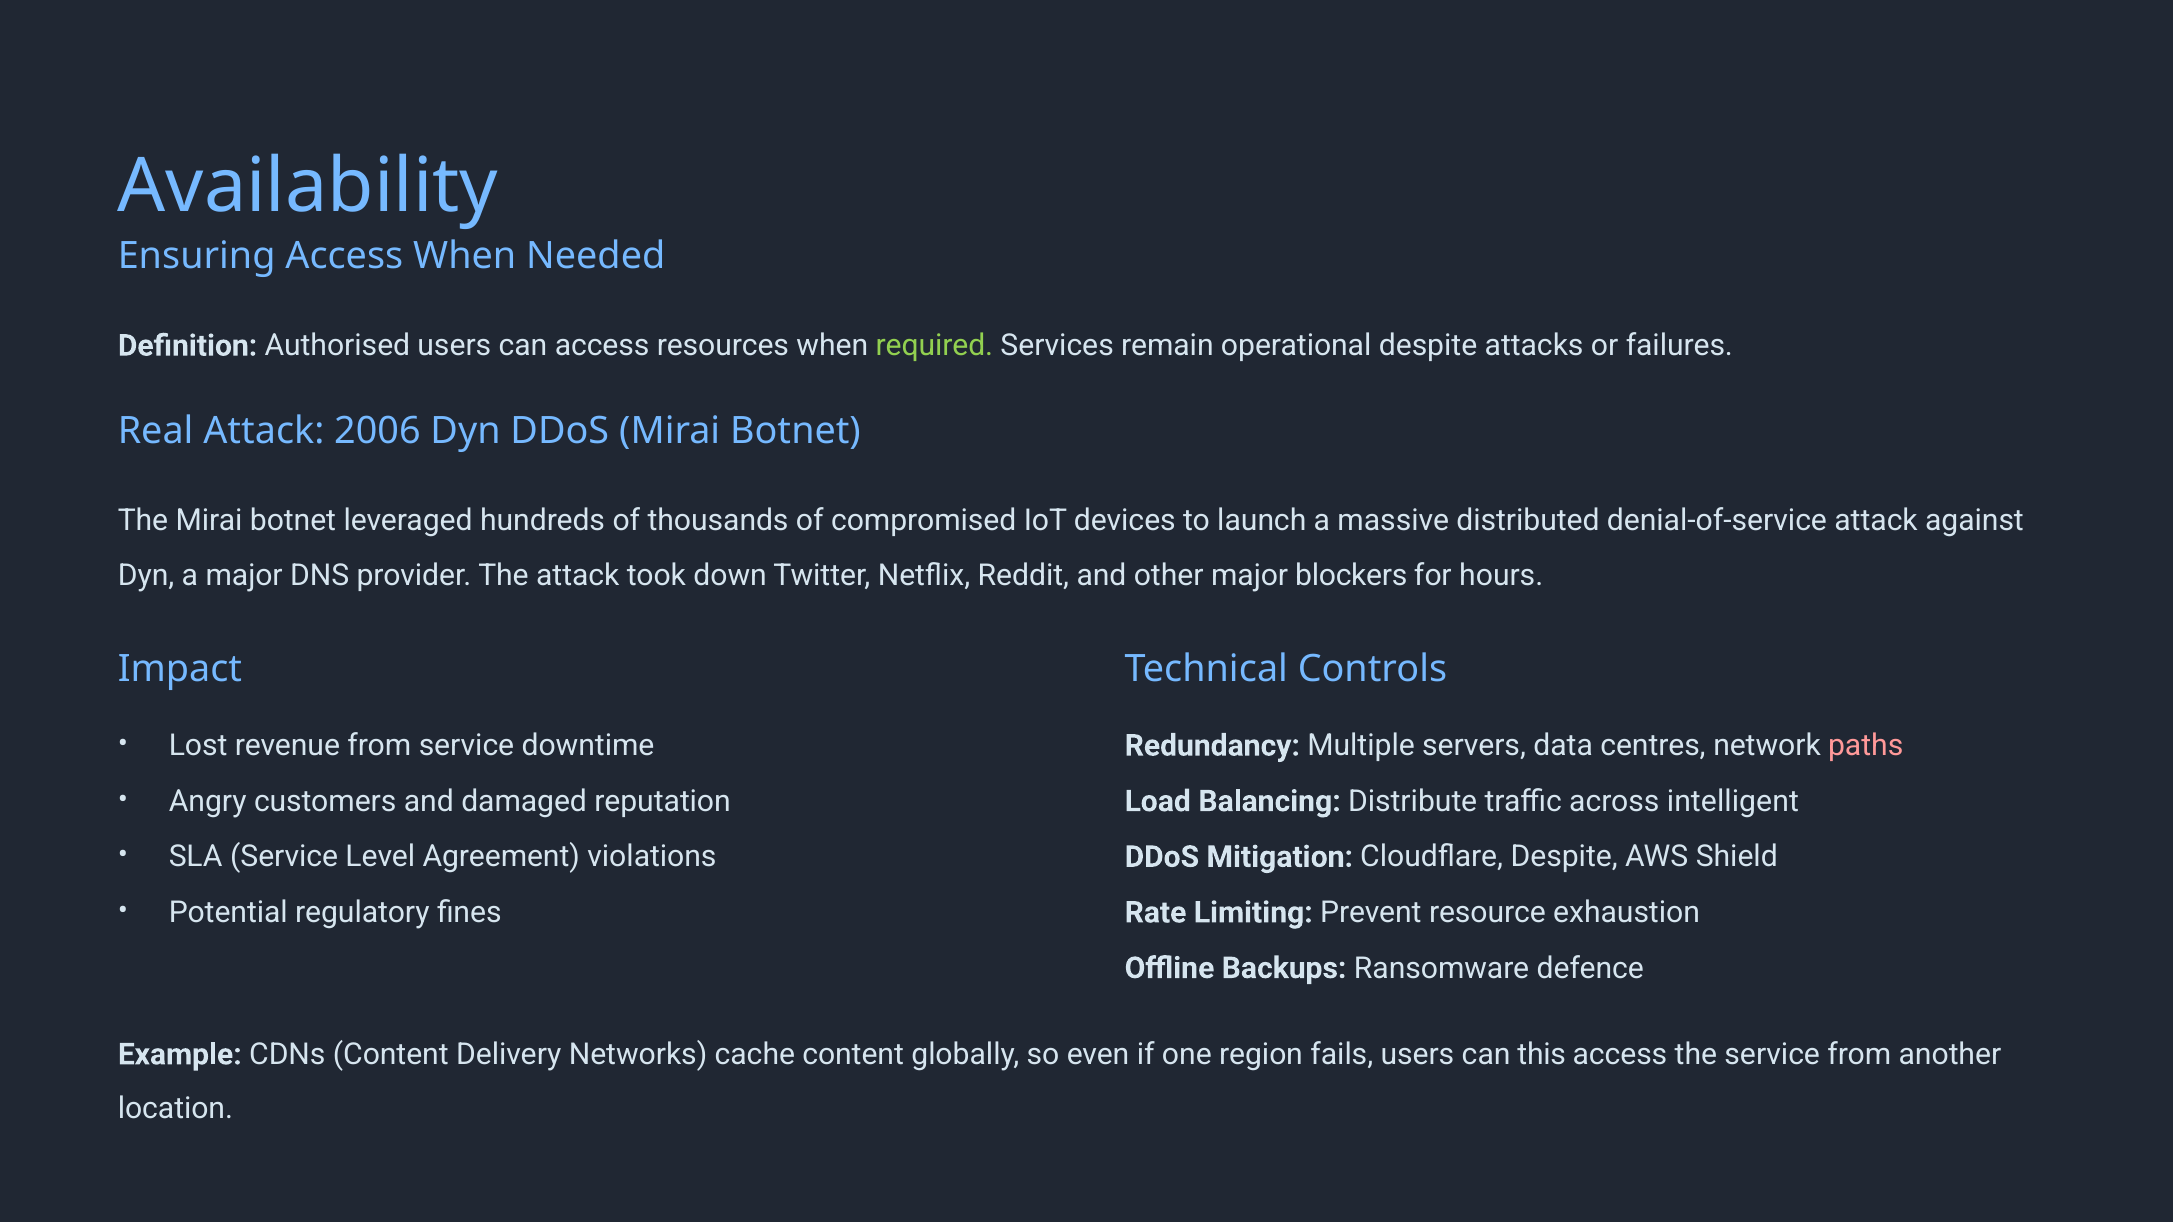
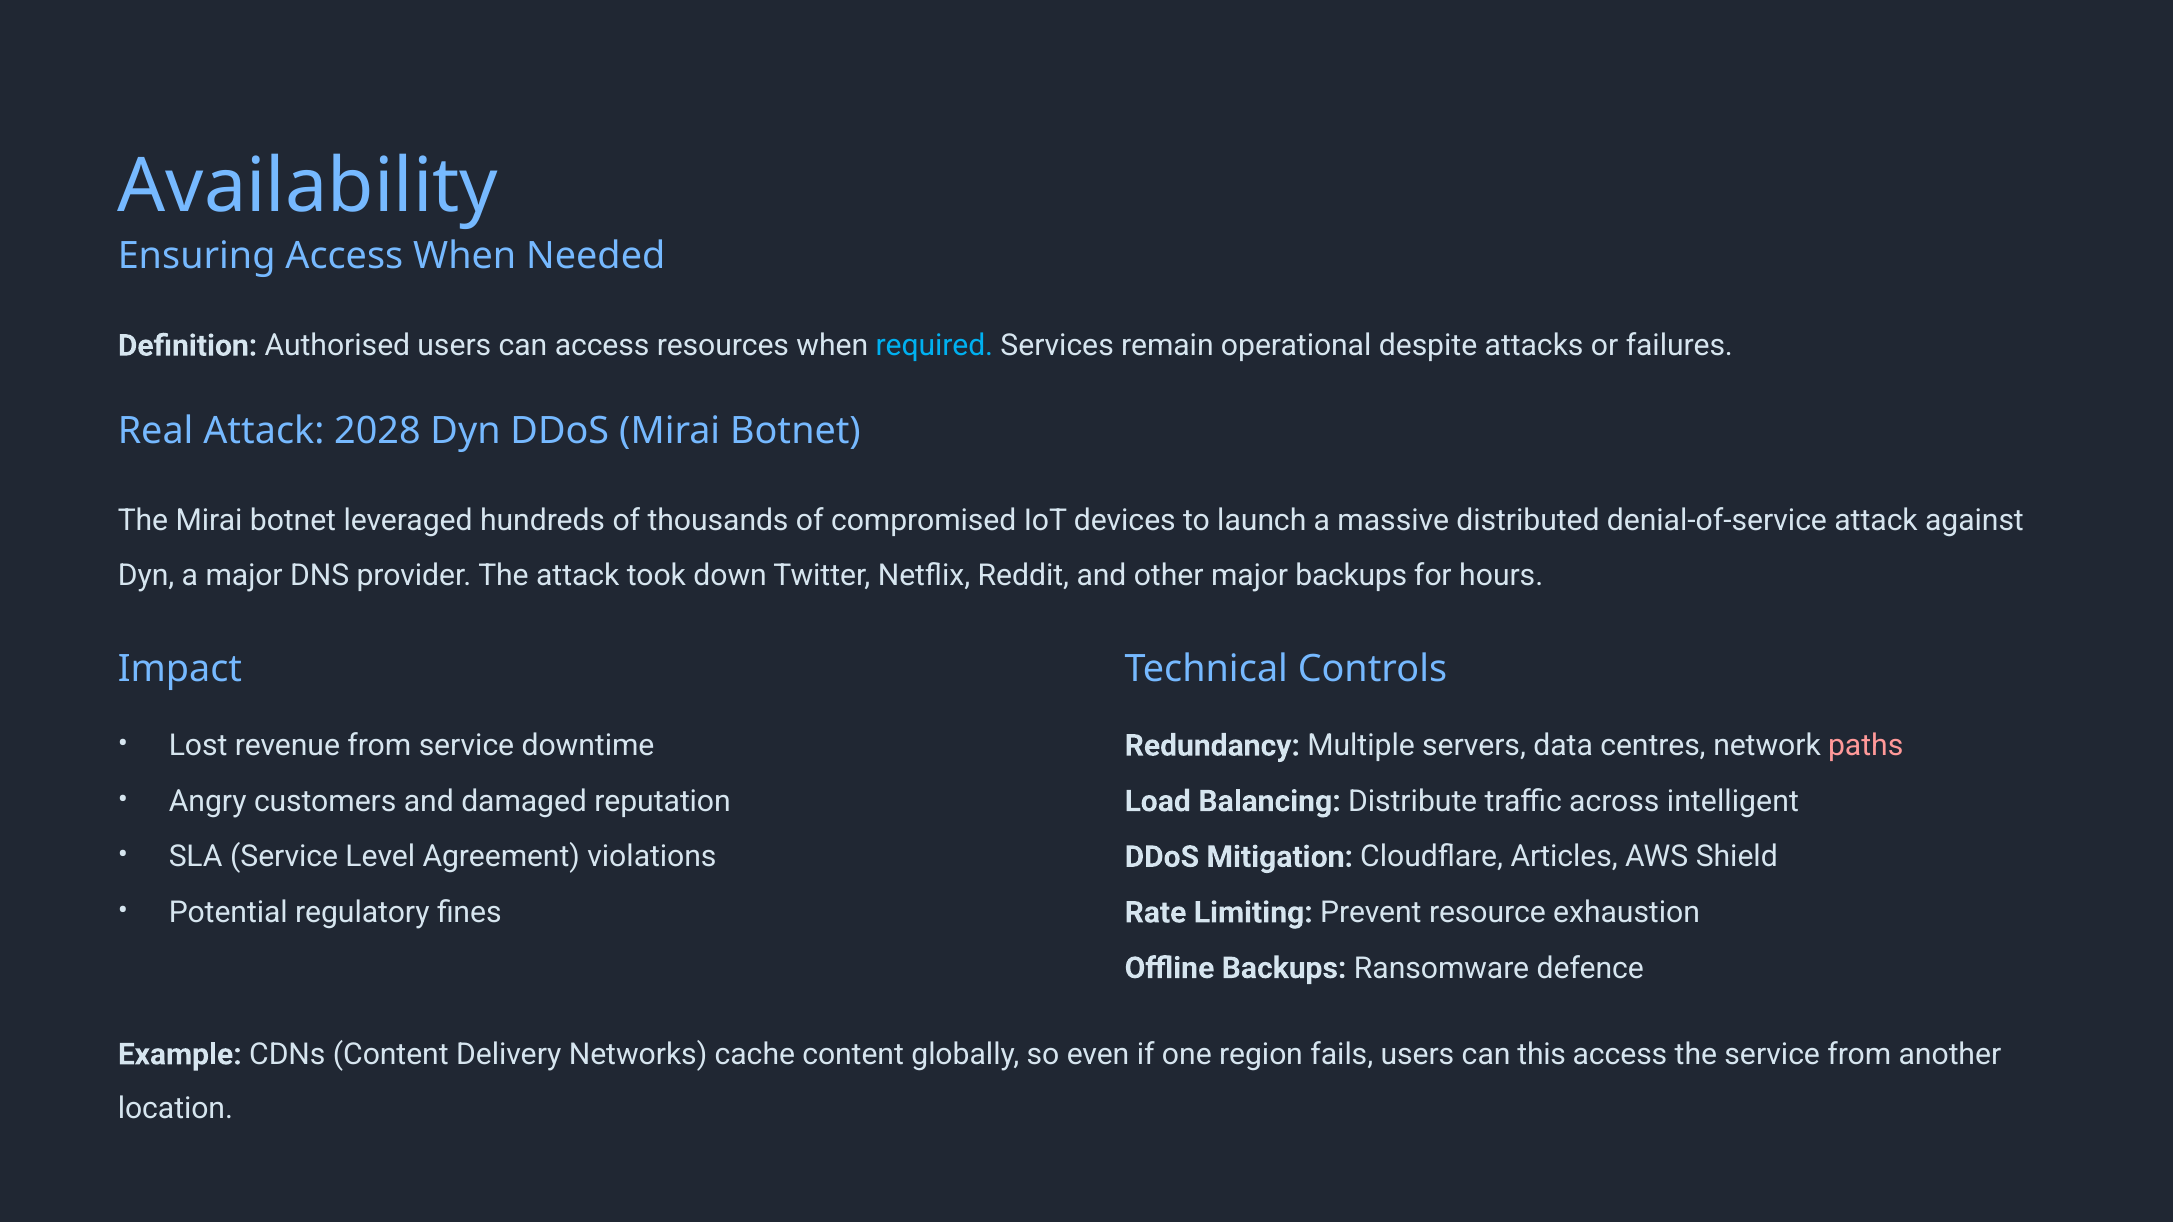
required colour: light green -> light blue (934, 346)
2006: 2006 -> 2028 (377, 431)
major blockers: blockers -> backups (1351, 575)
Cloudflare Despite: Despite -> Articles (1564, 857)
